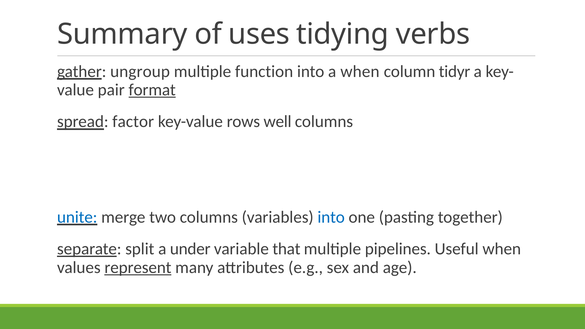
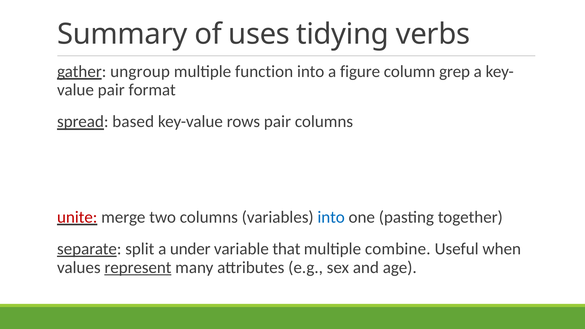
a when: when -> figure (360, 71)
tidyr: tidyr -> grep (455, 71)
format underline: present -> none (152, 90)
factor: factor -> based (133, 122)
rows well: well -> pair (277, 122)
unite colour: blue -> red (77, 217)
pipelines: pipelines -> combine (398, 249)
